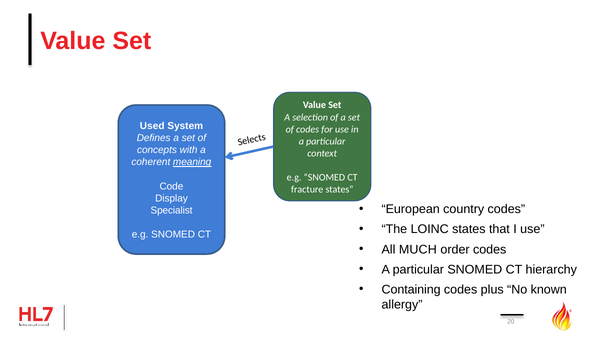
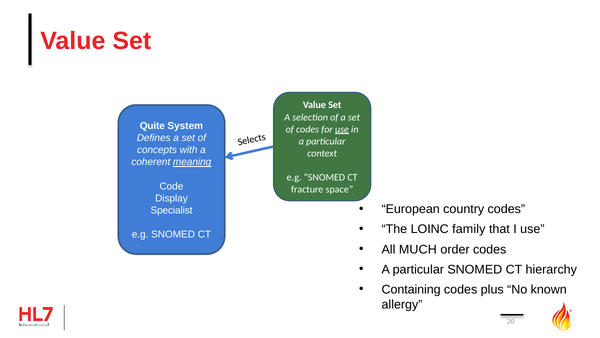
Used: Used -> Quite (152, 126)
use underline: none -> present (342, 129)
fracture states: states -> space (339, 189)
LOINC states: states -> family (469, 229)
